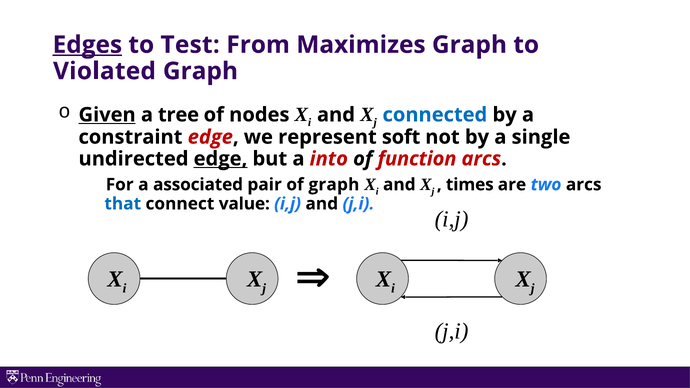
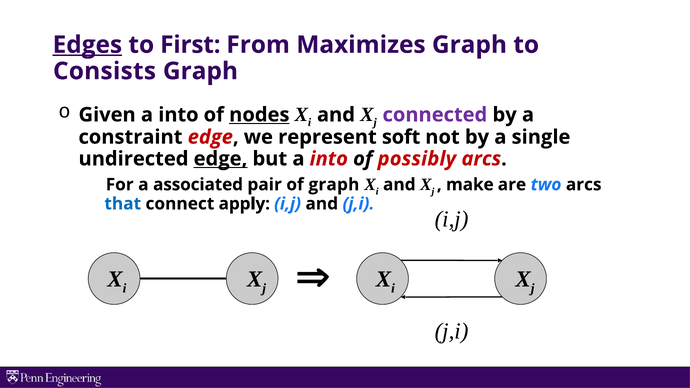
Test: Test -> First (190, 45)
Violated: Violated -> Consists (104, 71)
Given underline: present -> none (107, 115)
tree: tree -> into (178, 115)
nodes underline: none -> present (259, 115)
connected colour: blue -> purple (435, 115)
function: function -> possibly (417, 159)
times: times -> make (470, 185)
value: value -> apply (244, 204)
